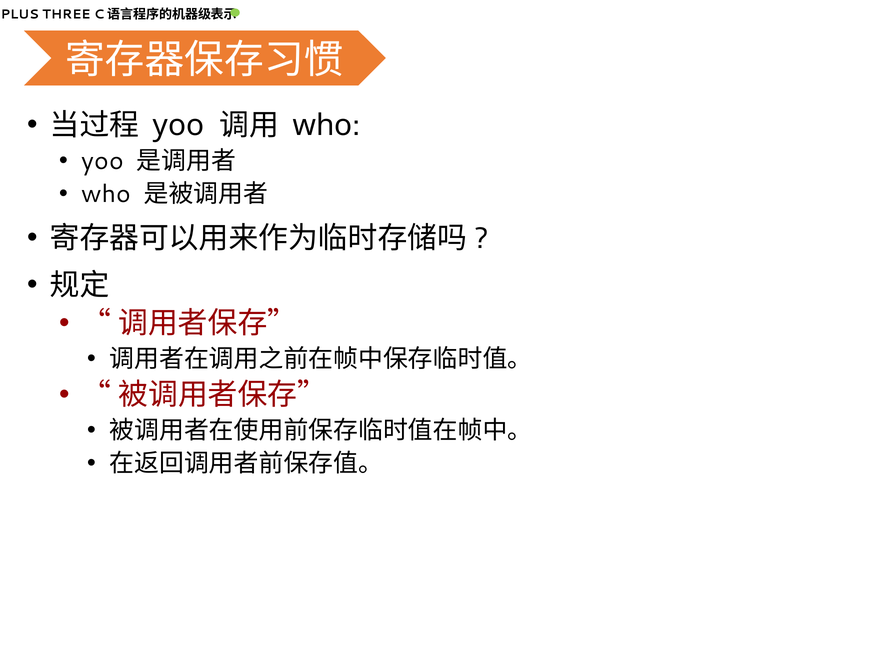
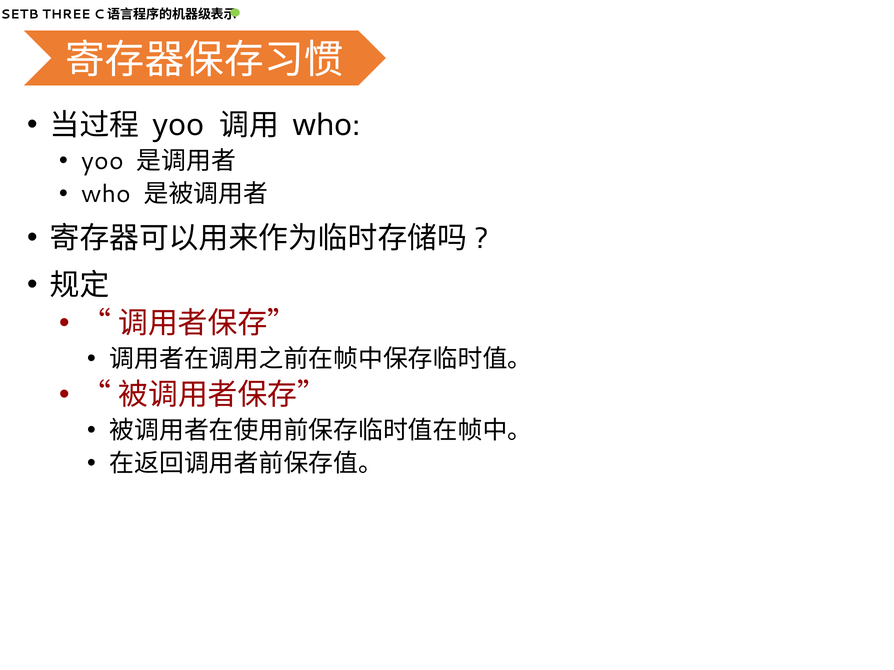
PLUS: PLUS -> SETB (20, 14)
